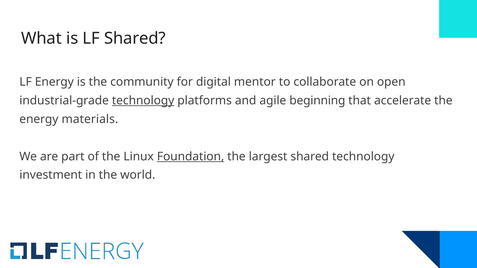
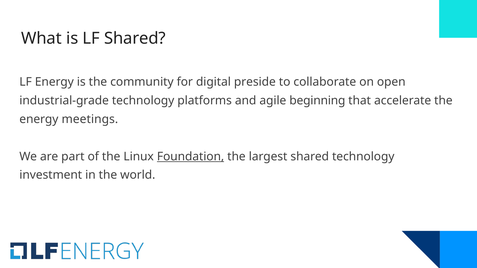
mentor: mentor -> preside (255, 82)
technology underline: present -> none (143, 101)
materials: materials -> meetings (90, 119)
